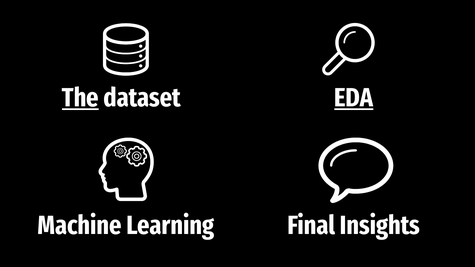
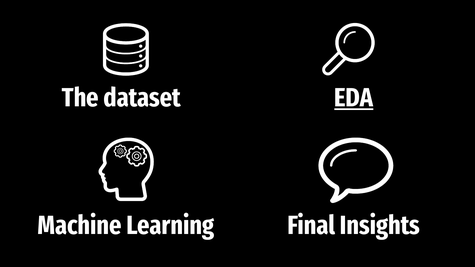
The underline: present -> none (80, 98)
